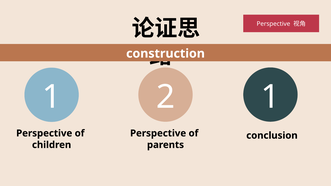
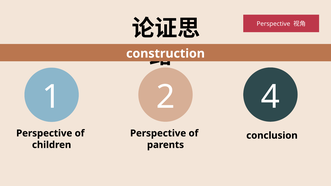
2 1: 1 -> 4 (270, 97)
